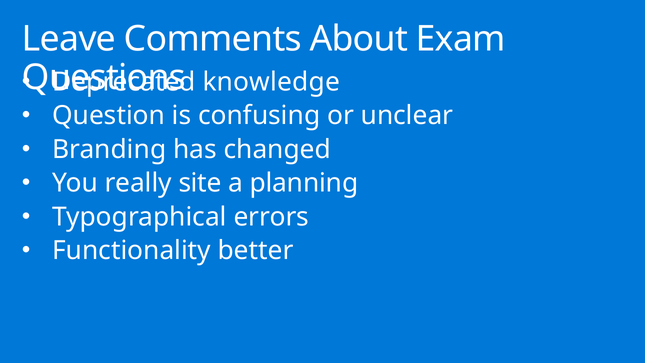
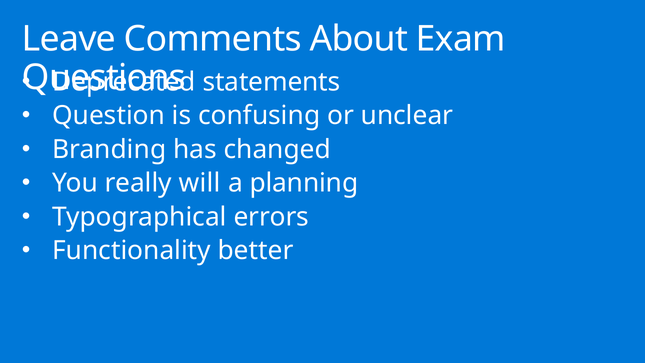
knowledge: knowledge -> statements (272, 82)
site: site -> will (200, 183)
